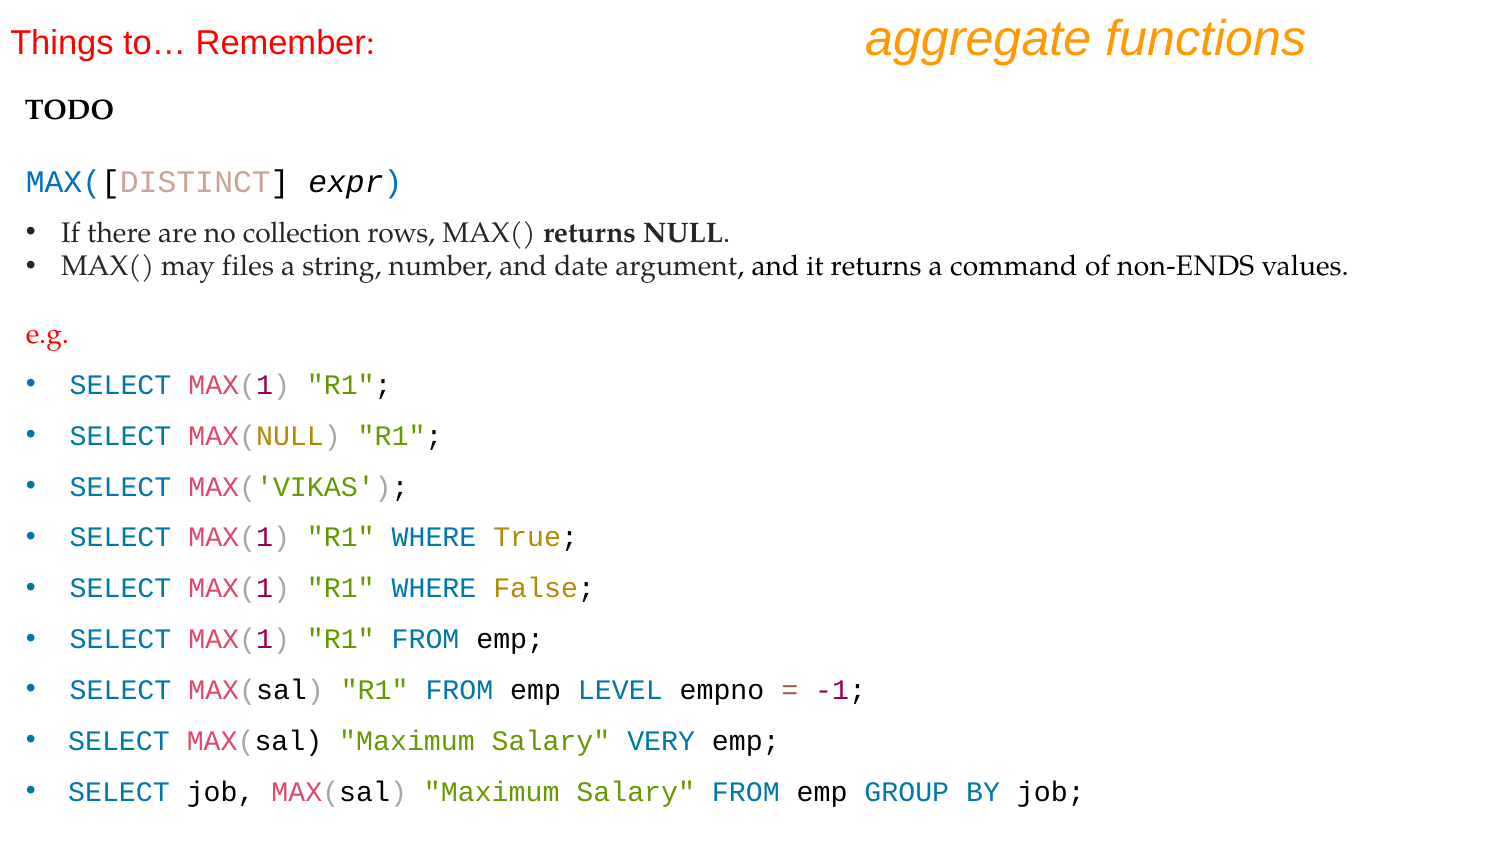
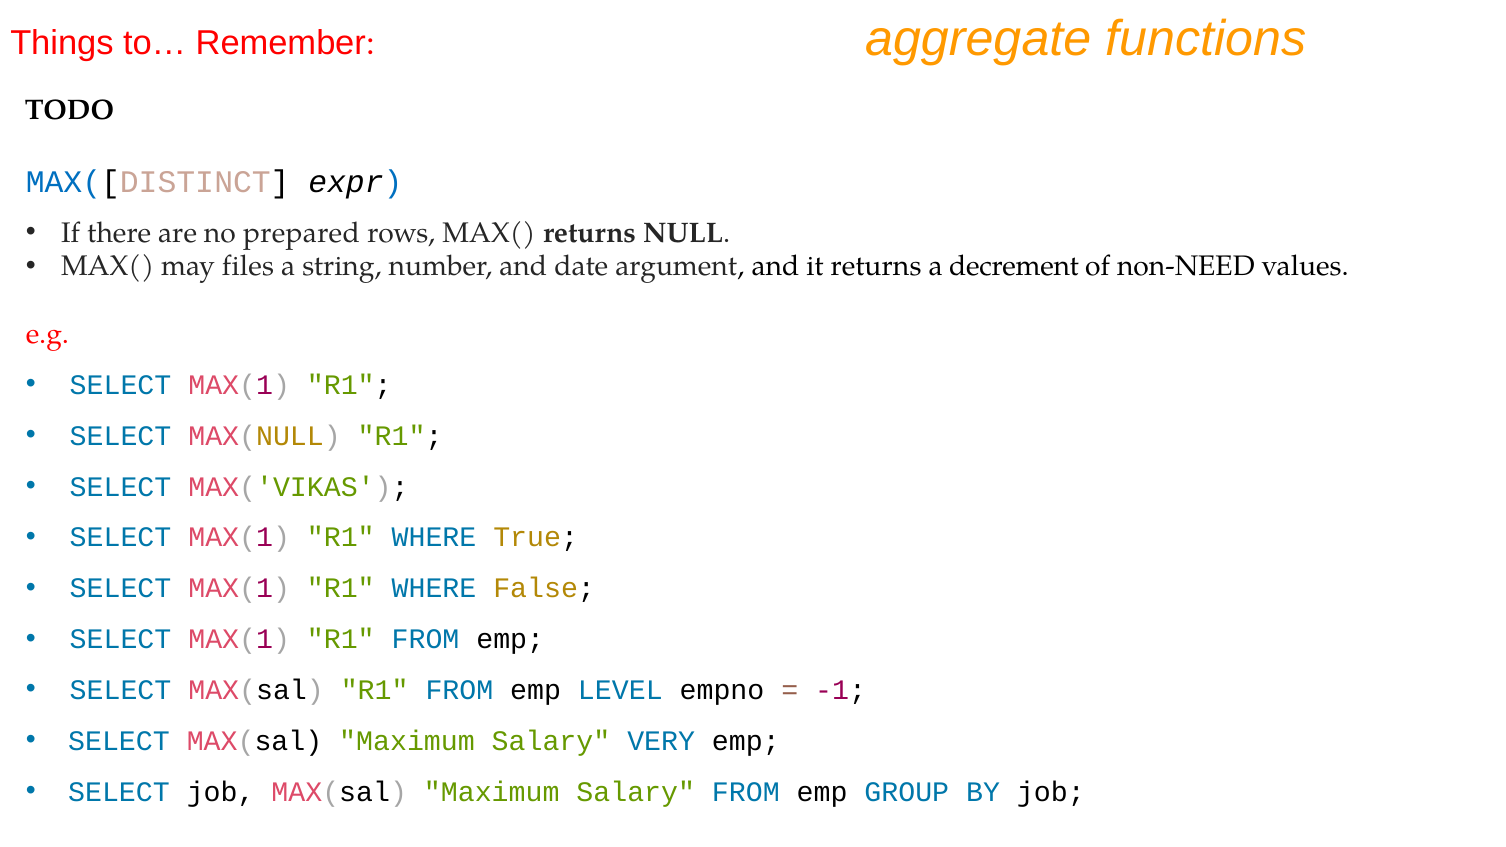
collection: collection -> prepared (301, 233)
command: command -> decrement (1014, 267)
non-ENDS: non-ENDS -> non-NEED (1186, 267)
